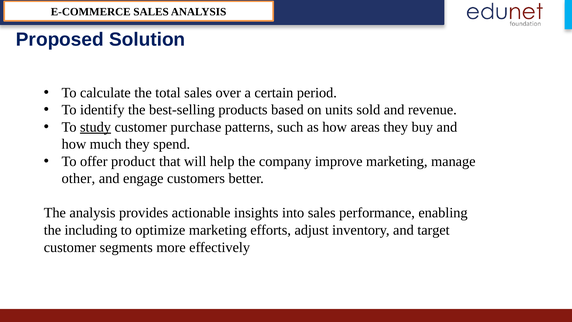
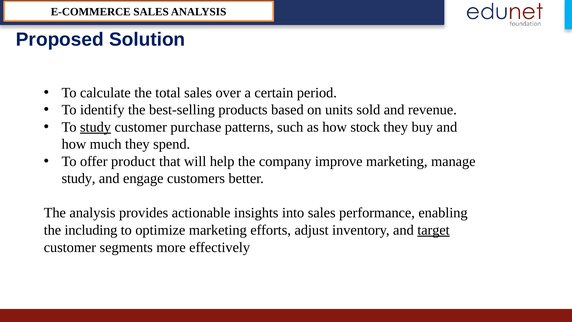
areas: areas -> stock (365, 127)
other: other -> study (79, 178)
target underline: none -> present (433, 230)
